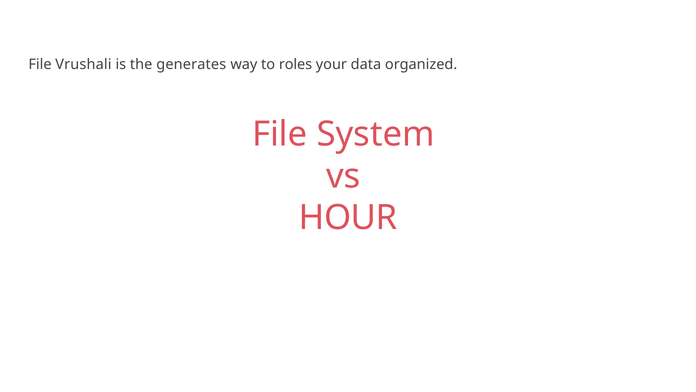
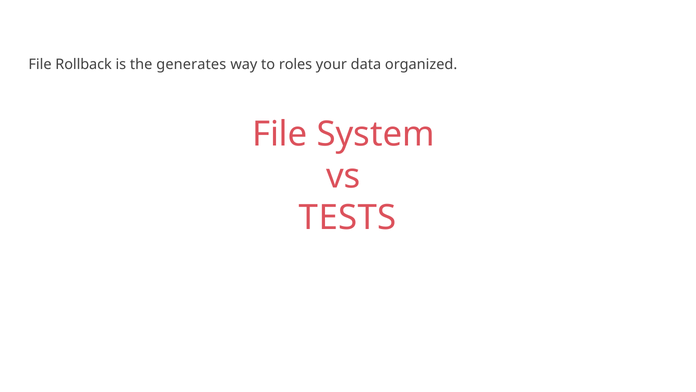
Vrushali: Vrushali -> Rollback (84, 64)
HOUR: HOUR -> TESTS (348, 218)
